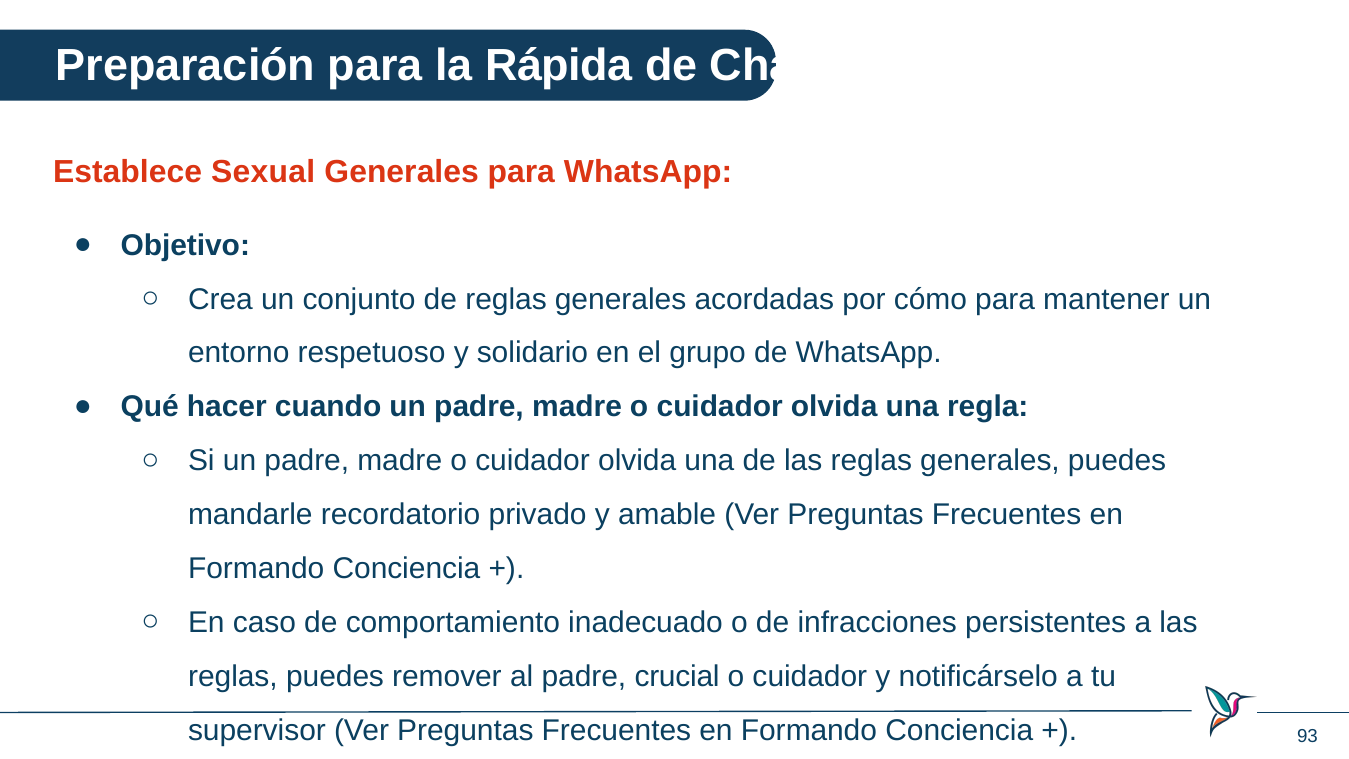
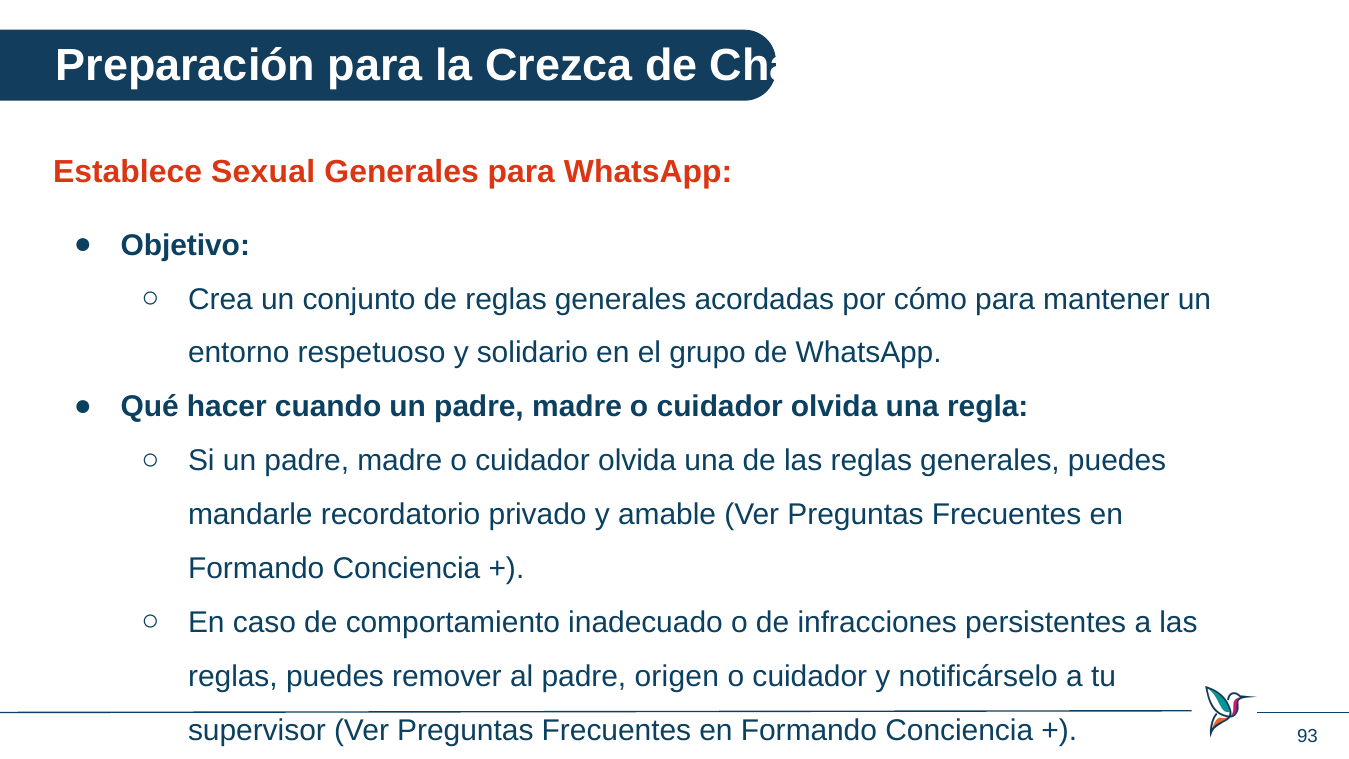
Rápida: Rápida -> Crezca (559, 66)
crucial: crucial -> origen (677, 676)
